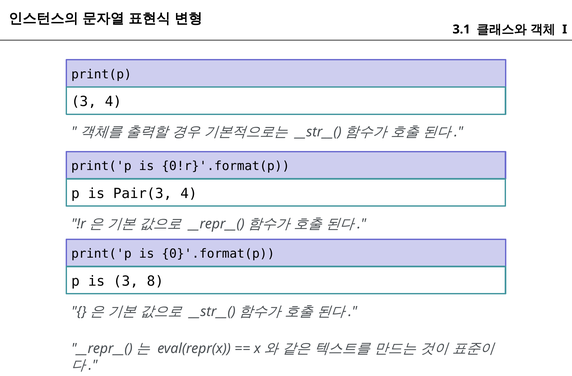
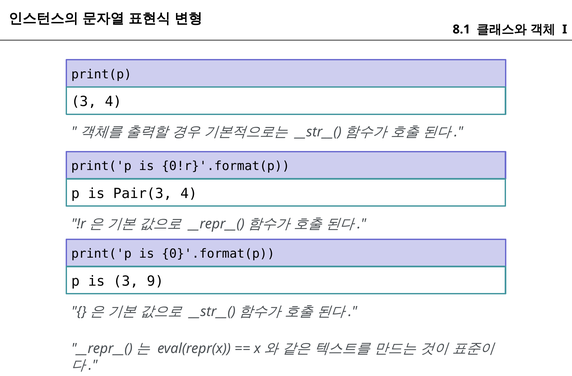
3.1: 3.1 -> 8.1 (462, 29)
8: 8 -> 9 (155, 281)
